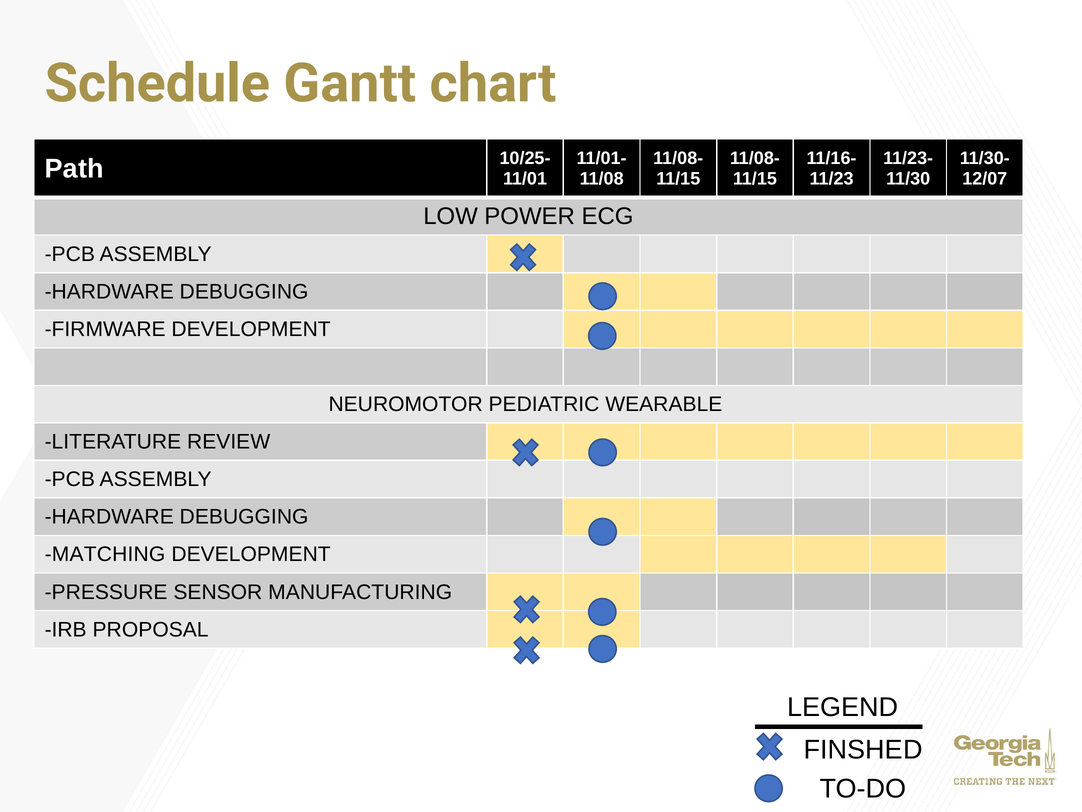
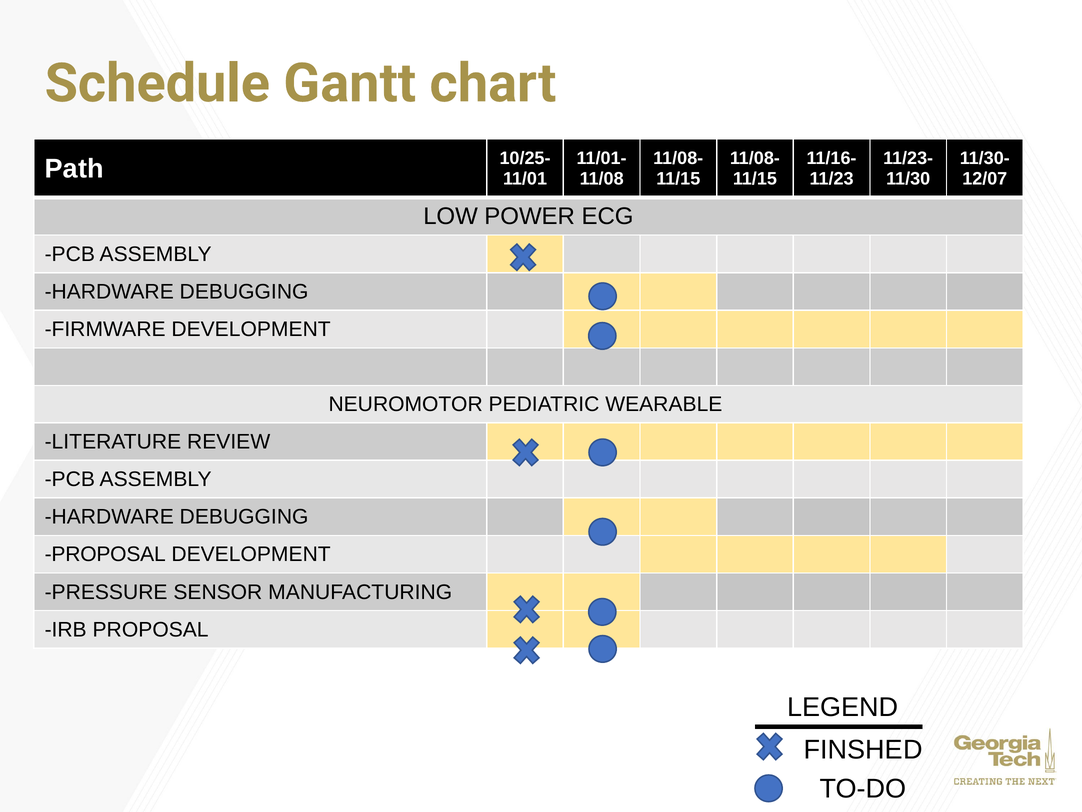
MATCHING: MATCHING -> PROPOSAL (105, 554)
